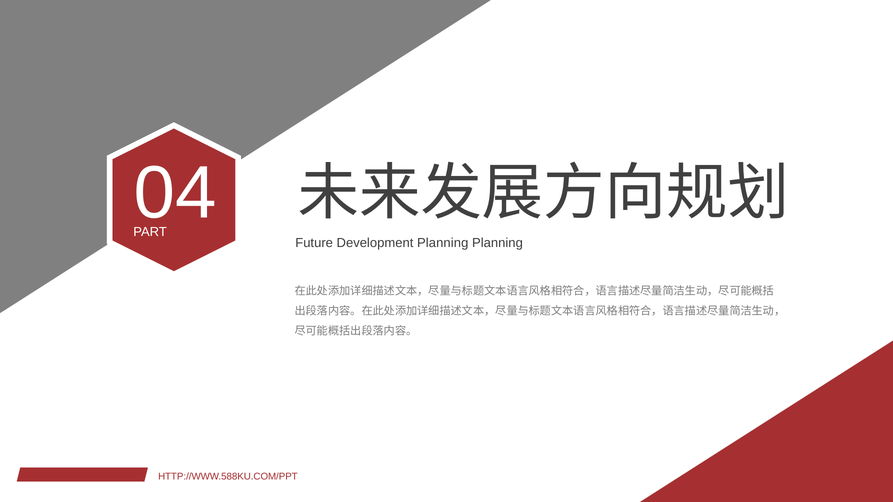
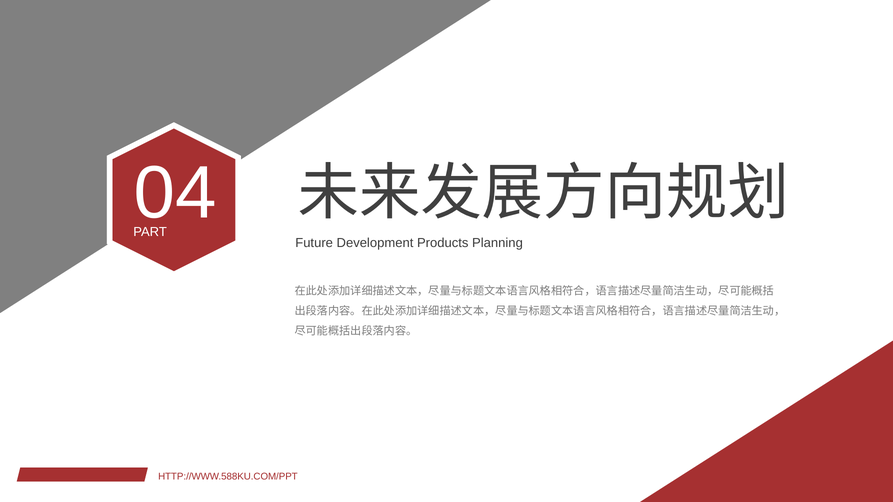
Development Planning: Planning -> Products (443, 243)
